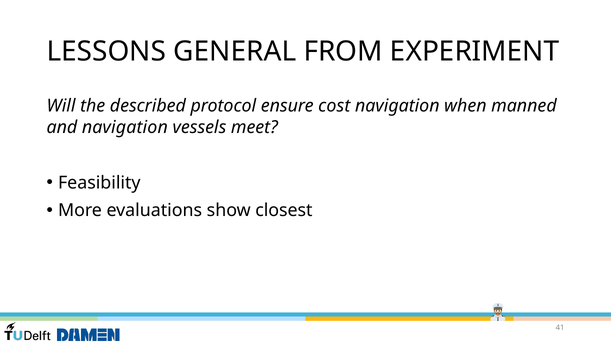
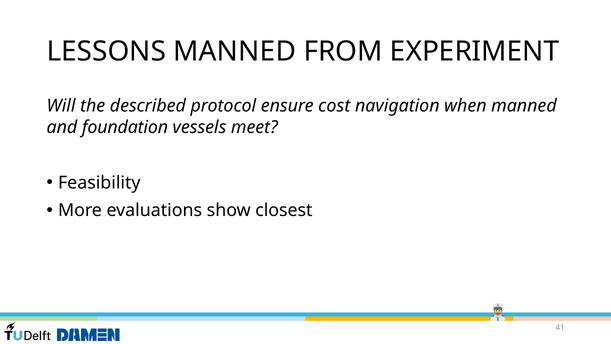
LESSONS GENERAL: GENERAL -> MANNED (235, 51)
and navigation: navigation -> foundation (125, 127)
